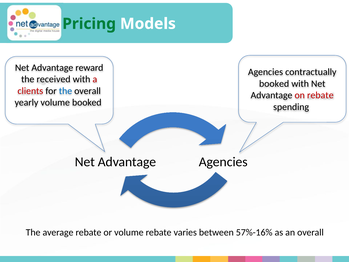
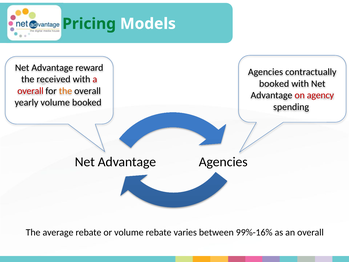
clients: clients -> overall (30, 91)
the colour: blue -> orange (65, 91)
on rebate: rebate -> agency (320, 95)
57%-16%: 57%-16% -> 99%-16% (254, 232)
